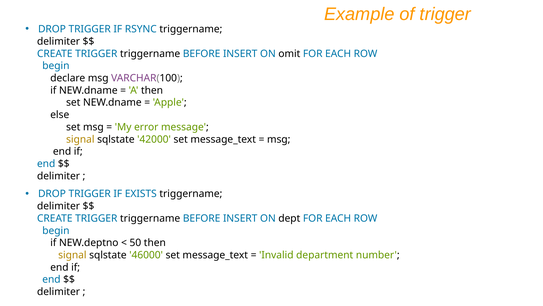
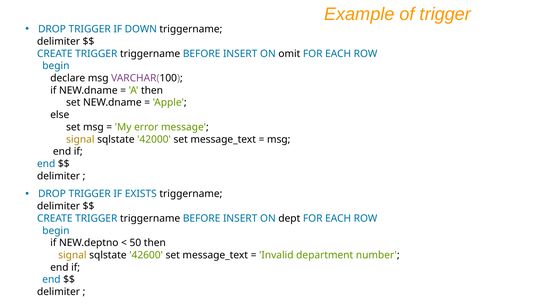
RSYNC: RSYNC -> DOWN (141, 29)
46000: 46000 -> 42600 (146, 255)
